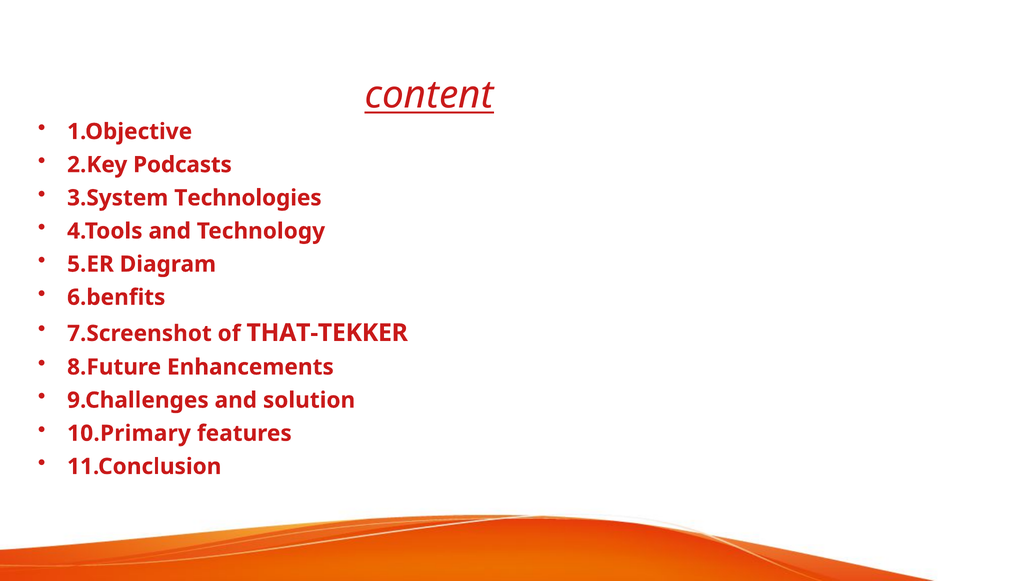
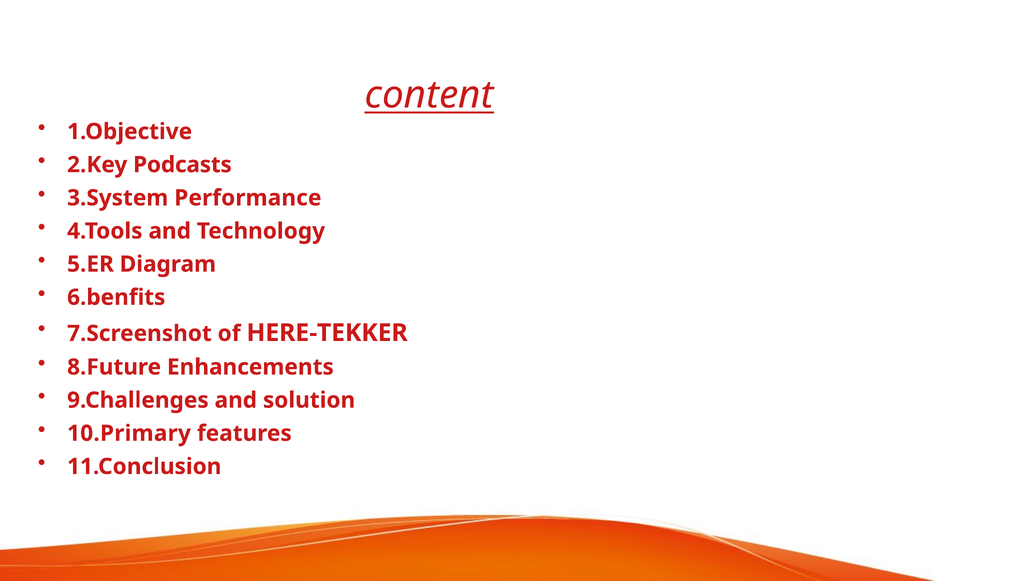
Technologies: Technologies -> Performance (248, 198)
THAT-TEKKER: THAT-TEKKER -> HERE-TEKKER (327, 333)
